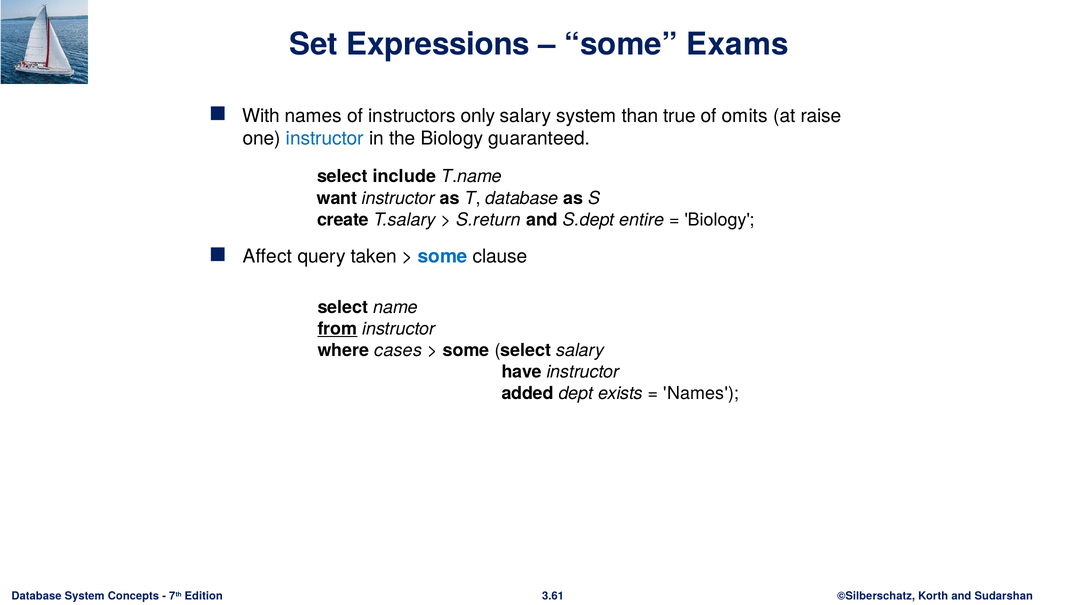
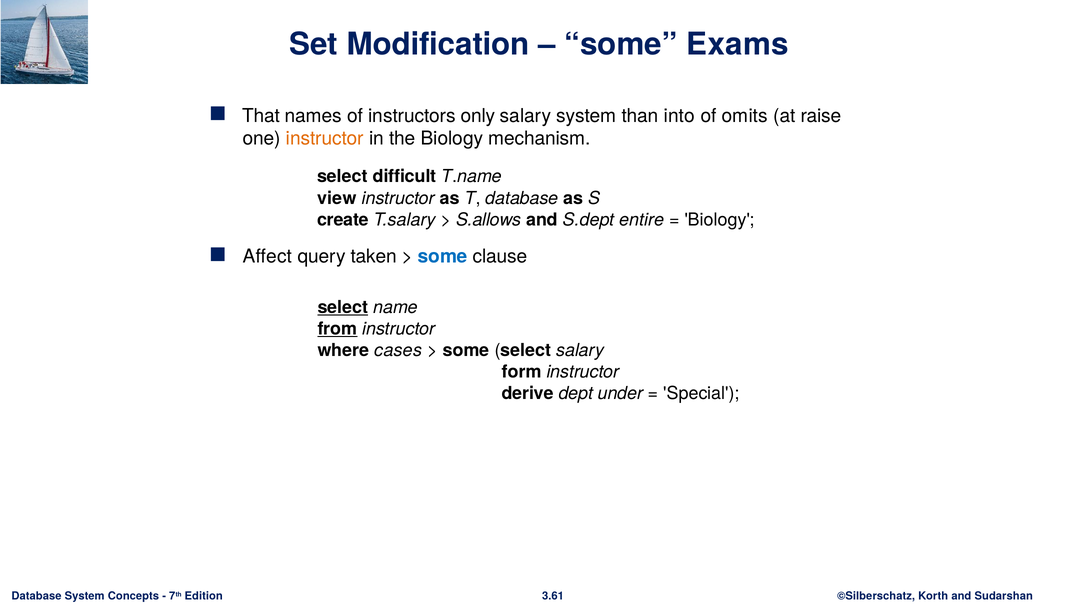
Expressions: Expressions -> Modification (438, 44)
With: With -> That (261, 116)
true: true -> into (679, 116)
instructor colour: blue -> orange (325, 139)
guaranteed: guaranteed -> mechanism (539, 139)
include: include -> difficult (405, 177)
want: want -> view (337, 198)
S.return: S.return -> S.allows (489, 220)
select underline: none -> present (343, 307)
have: have -> form (522, 371)
added: added -> derive (528, 393)
exists: exists -> under (620, 393)
Names: Names -> Special (701, 393)
